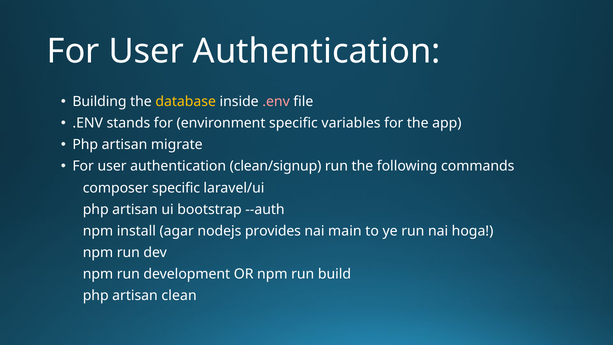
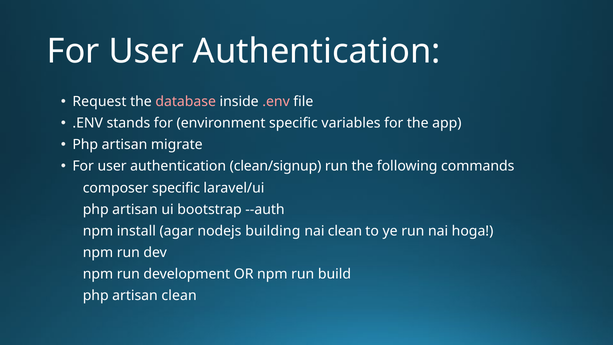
Building: Building -> Request (99, 102)
database colour: yellow -> pink (186, 102)
provides: provides -> building (273, 231)
nai main: main -> clean (345, 231)
